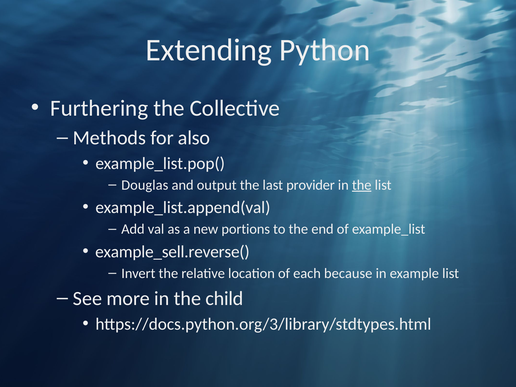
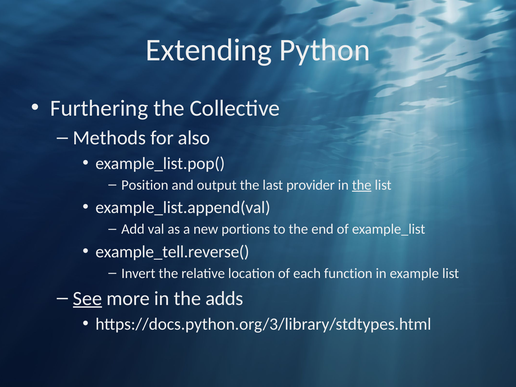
Douglas: Douglas -> Position (145, 185)
example_sell.reverse(: example_sell.reverse( -> example_tell.reverse( (172, 252)
because: because -> function (348, 273)
See underline: none -> present (87, 298)
child: child -> adds (224, 298)
